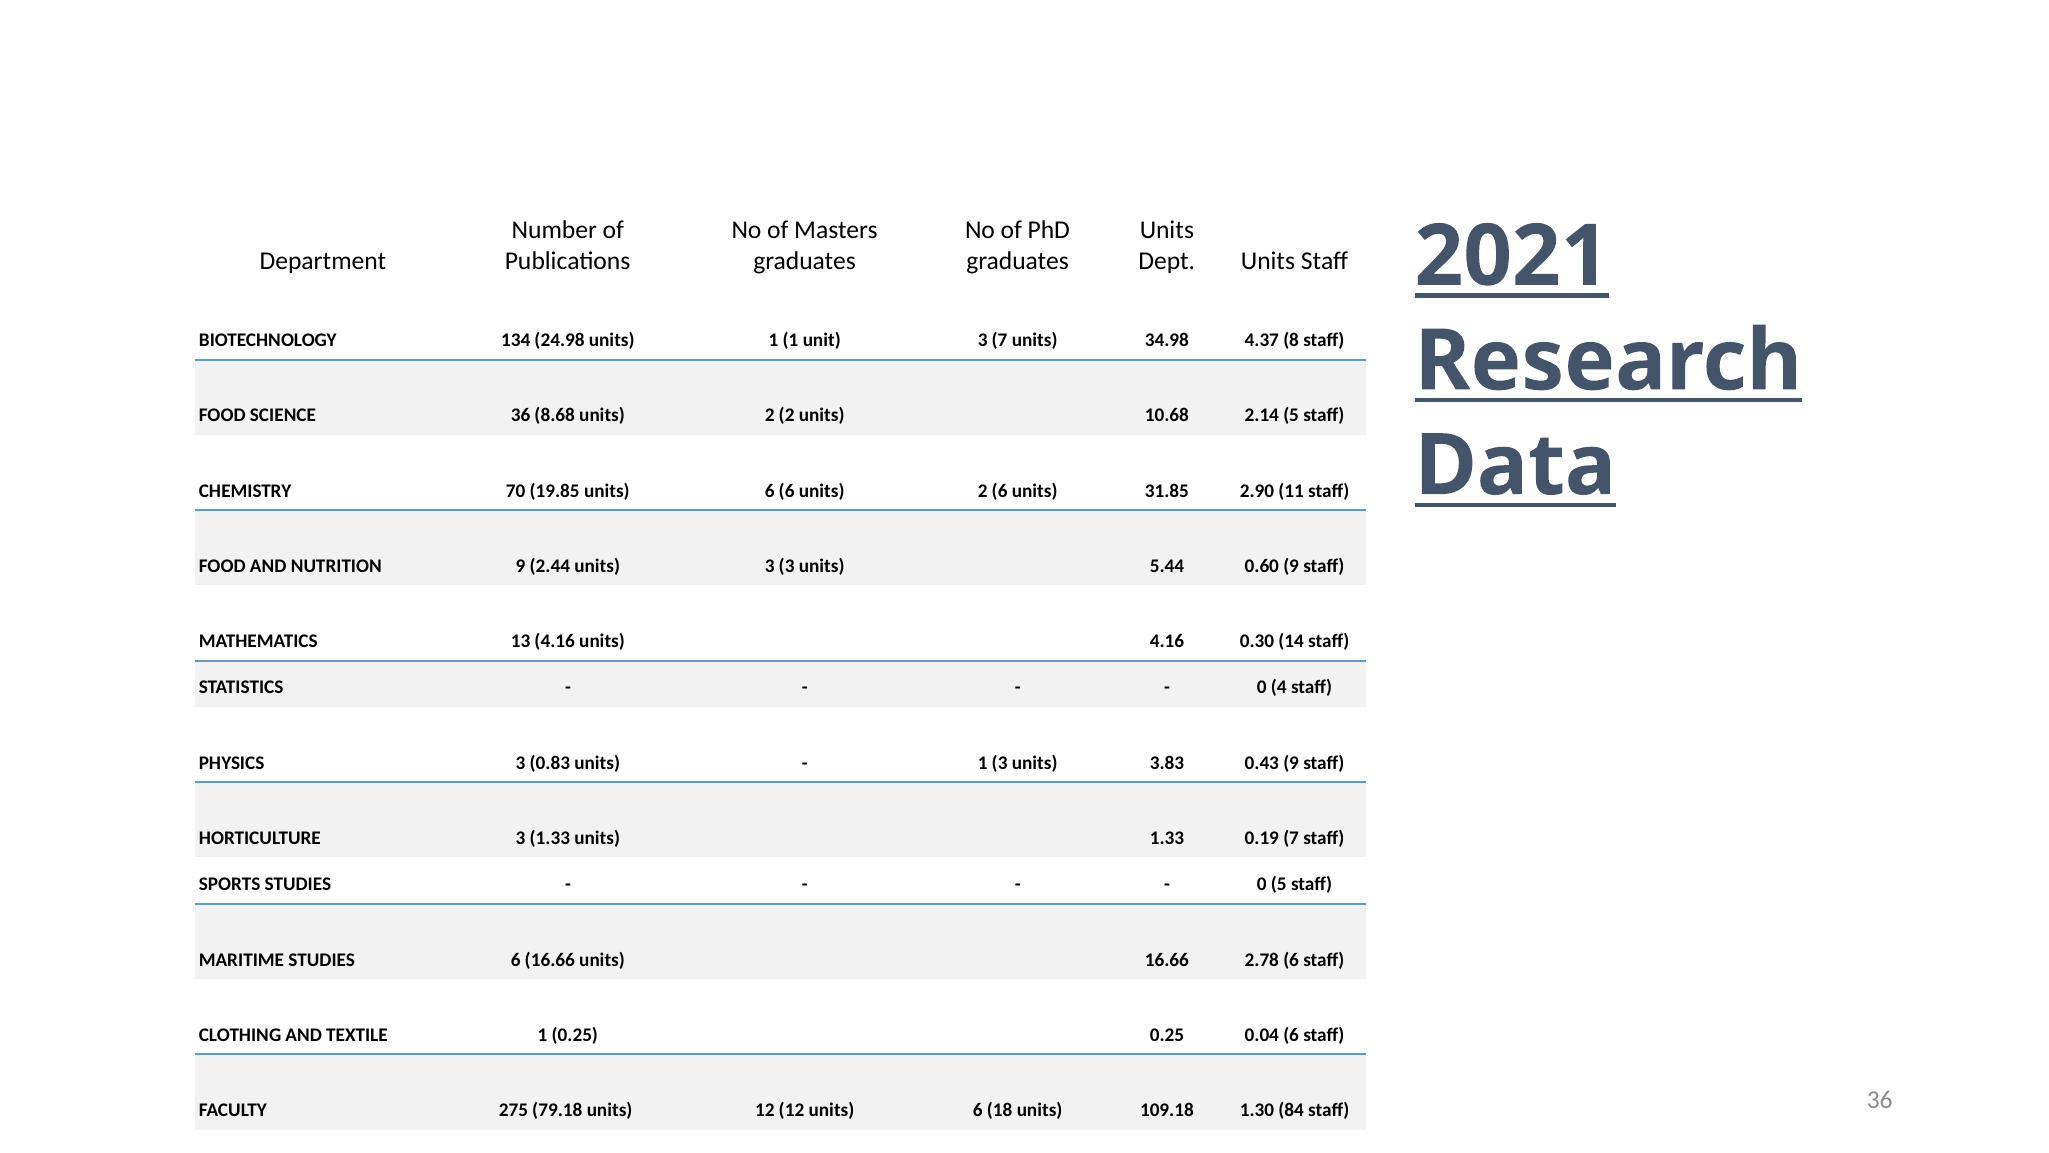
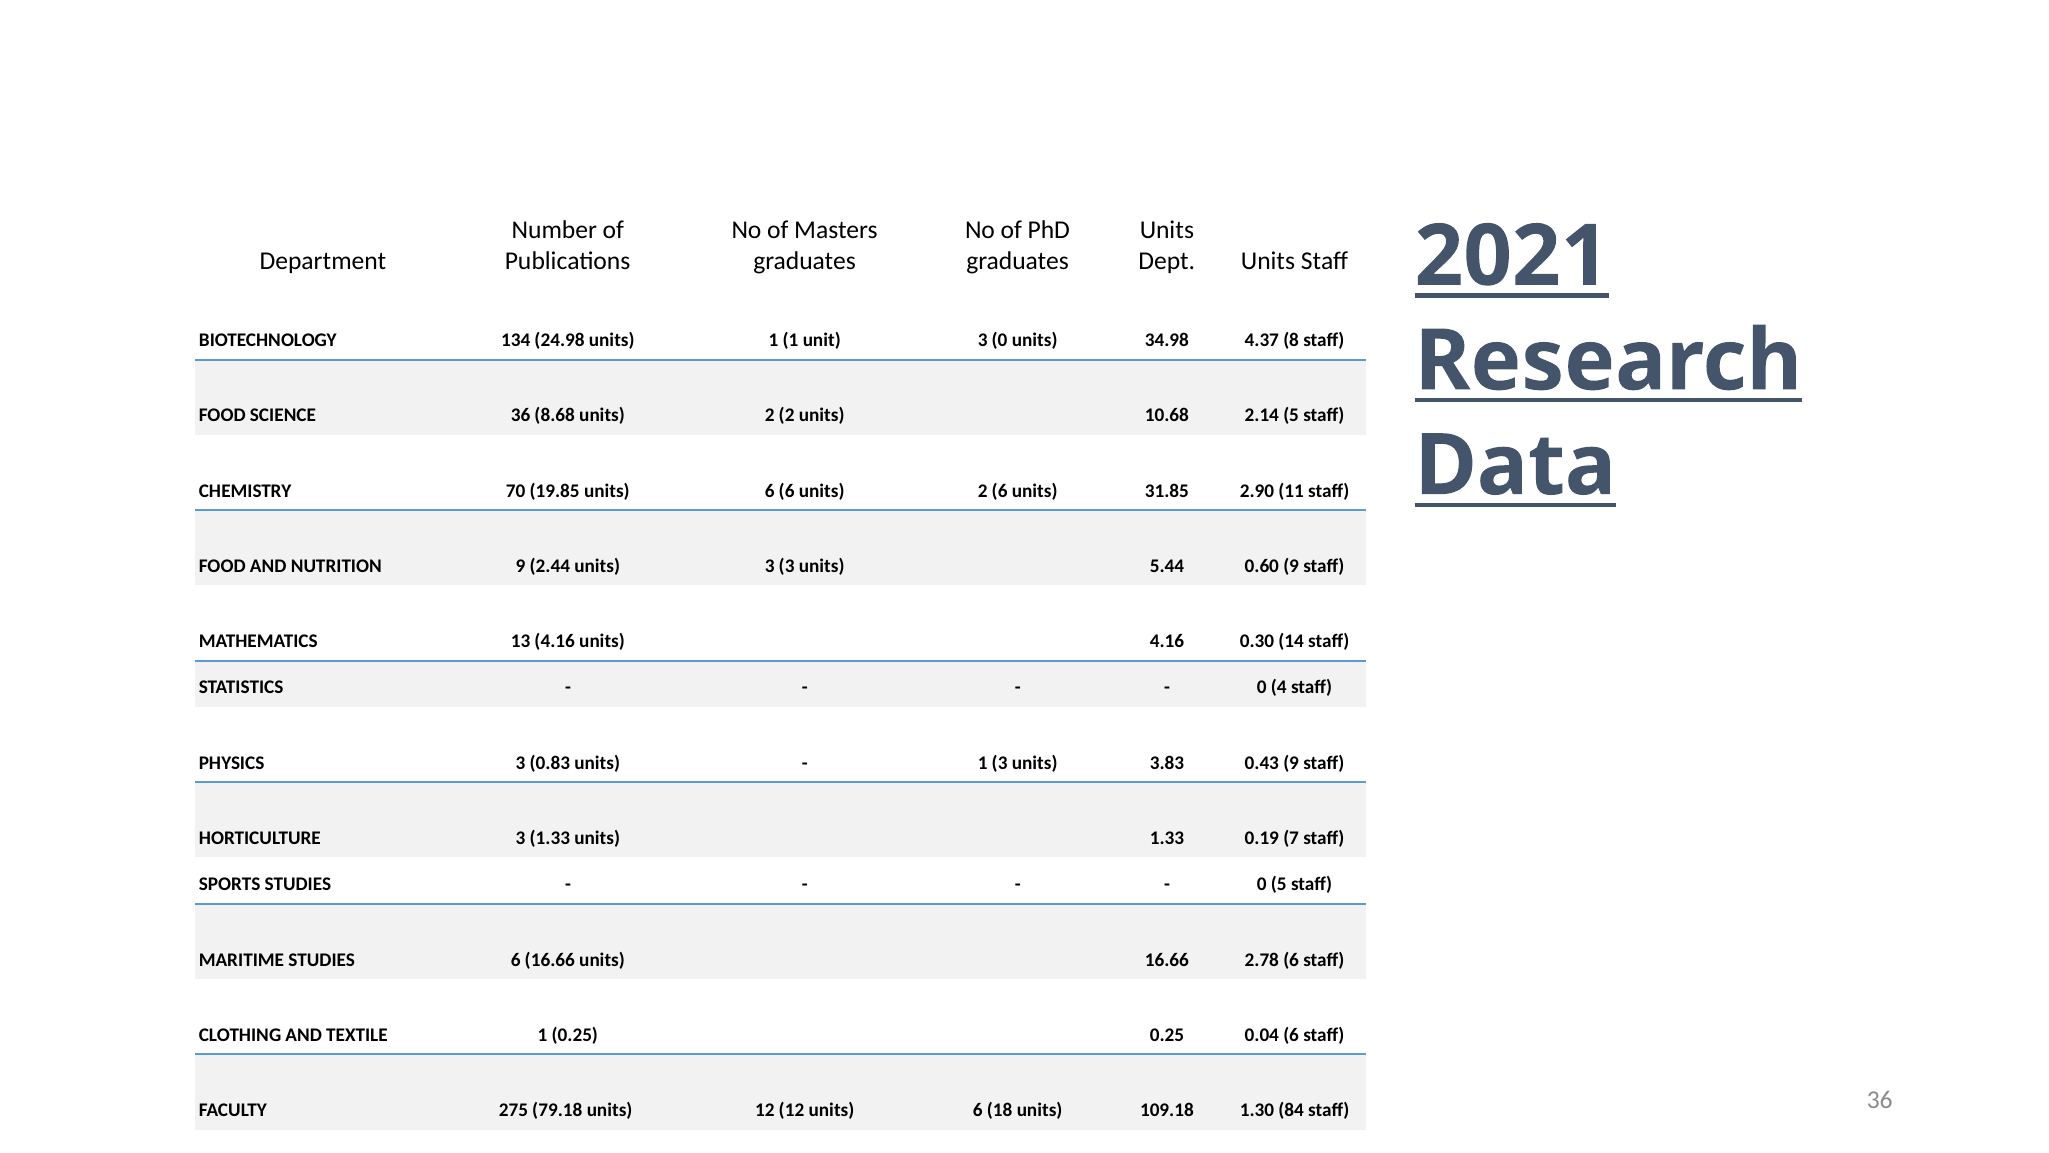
3 7: 7 -> 0 (1000, 340)
